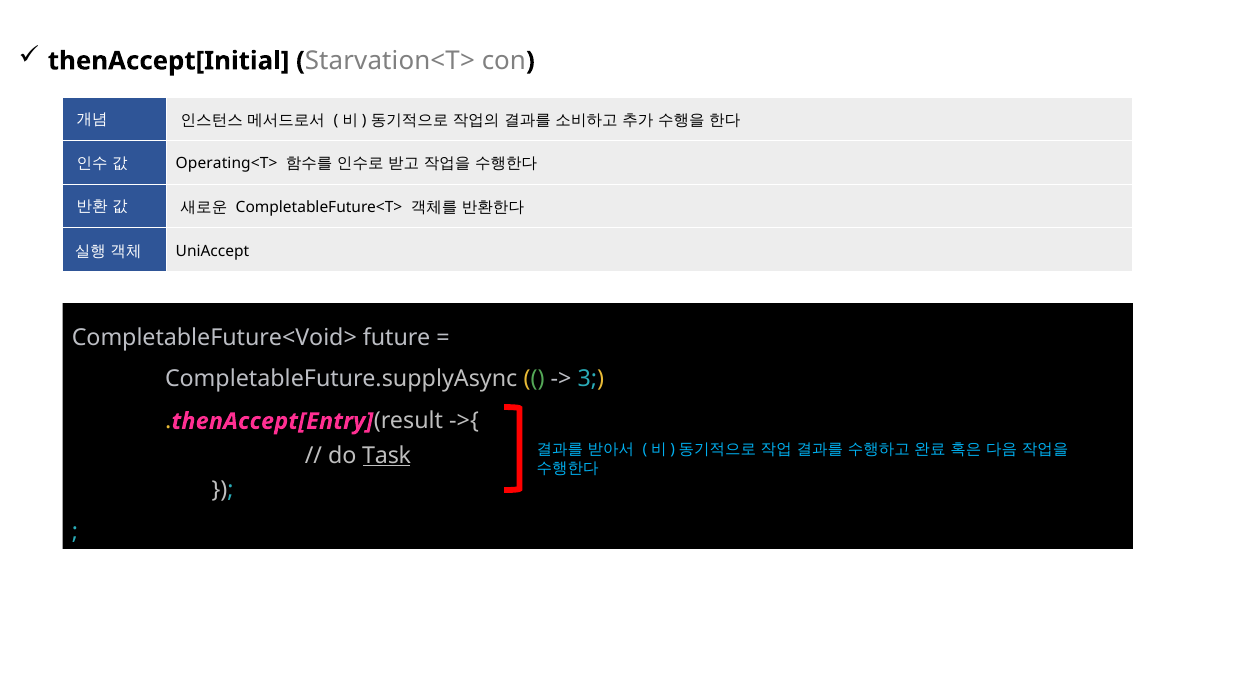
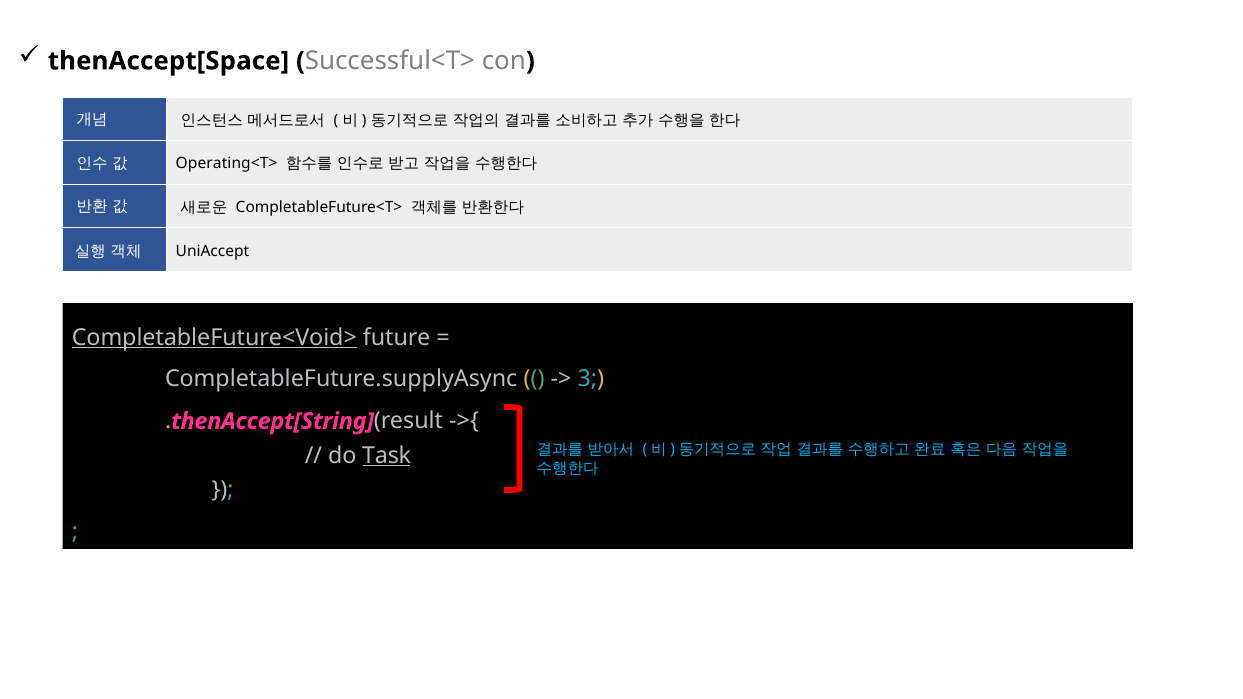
thenAccept[Initial: thenAccept[Initial -> thenAccept[Space (169, 61)
Starvation<T>: Starvation<T> -> Successful<T> (390, 61)
CompletableFuture<Void> underline: none -> present (214, 337)
thenAccept[Entry: thenAccept[Entry -> thenAccept[String (273, 421)
